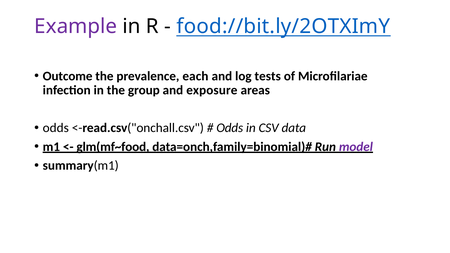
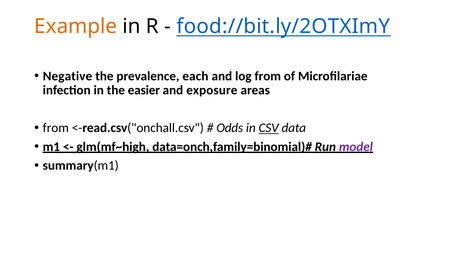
Example colour: purple -> orange (76, 26)
Outcome: Outcome -> Negative (68, 76)
log tests: tests -> from (268, 76)
group: group -> easier (144, 90)
odds: odds -> from (56, 128)
CSV underline: none -> present (269, 128)
glm(mf~food: glm(mf~food -> glm(mf~high (113, 147)
